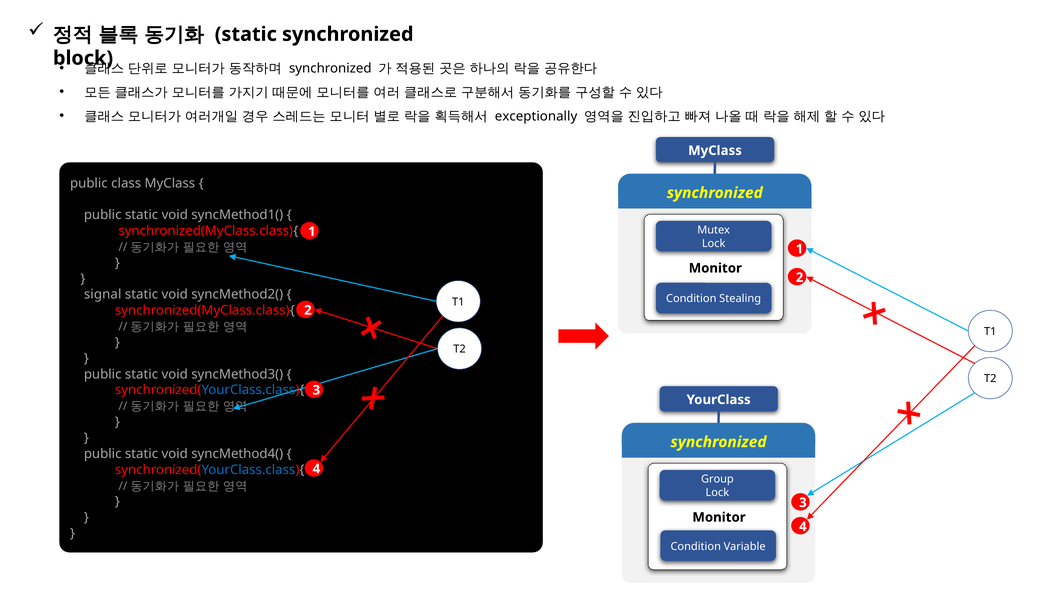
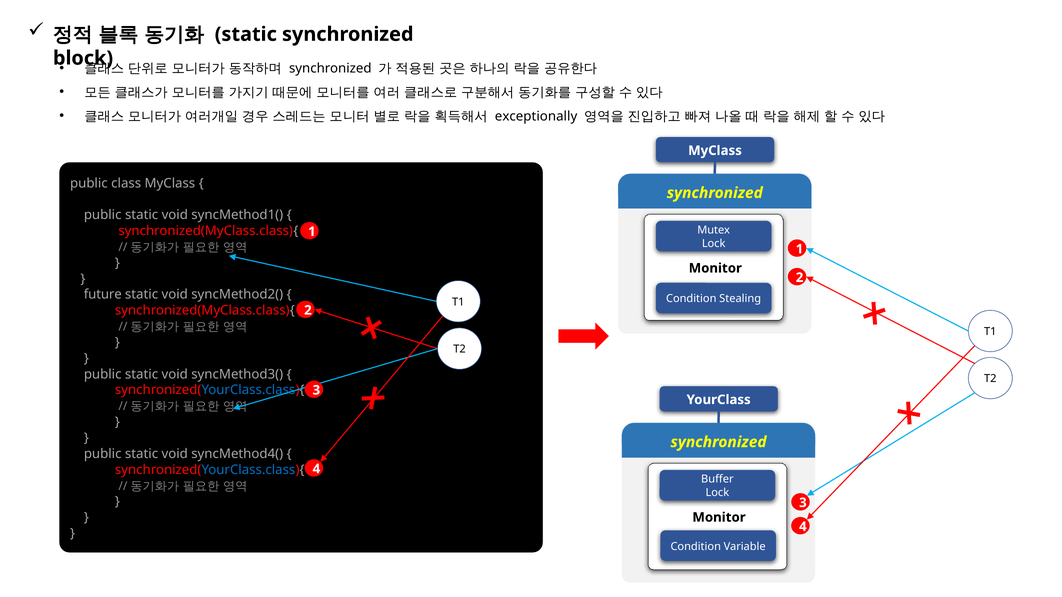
signal: signal -> future (103, 295)
Group: Group -> Buffer (717, 480)
